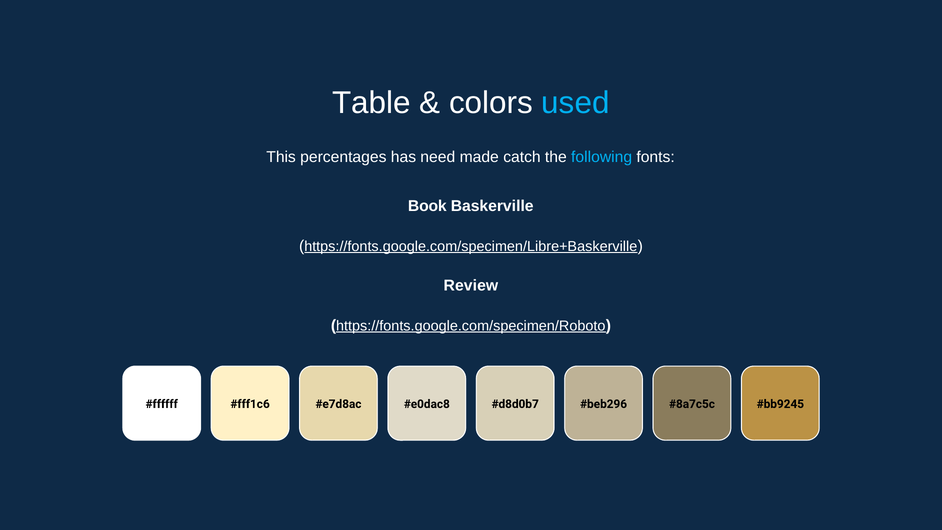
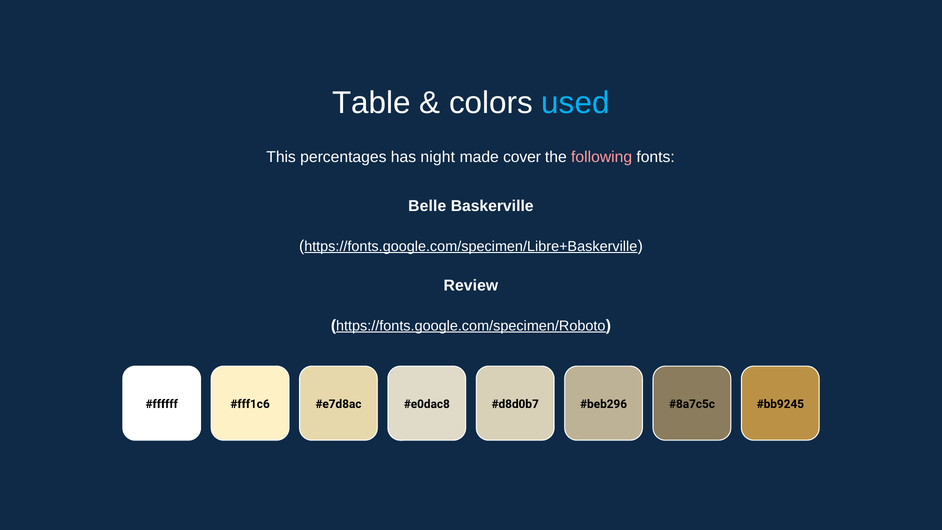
need: need -> night (438, 157)
catch: catch -> cover (522, 157)
following colour: light blue -> pink (602, 157)
Book: Book -> Belle (427, 206)
